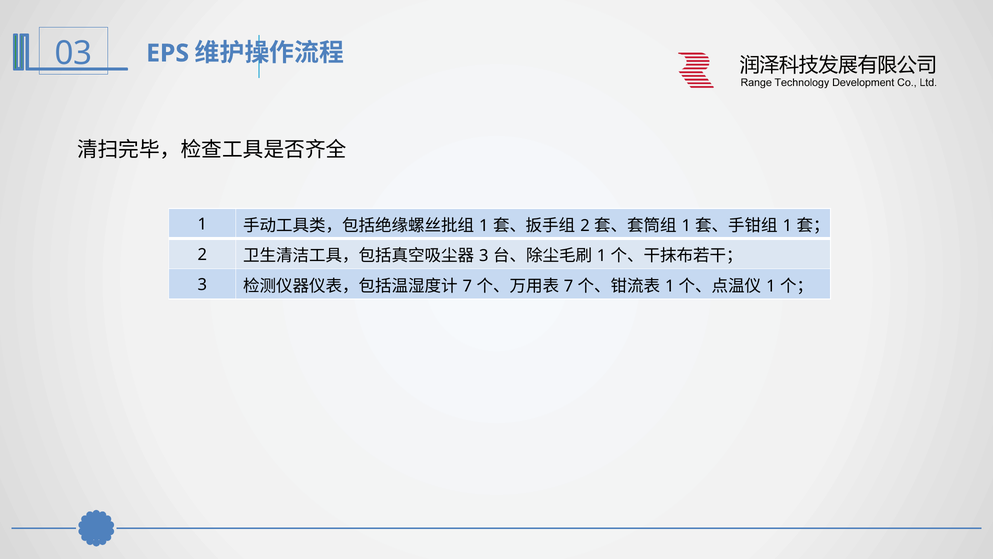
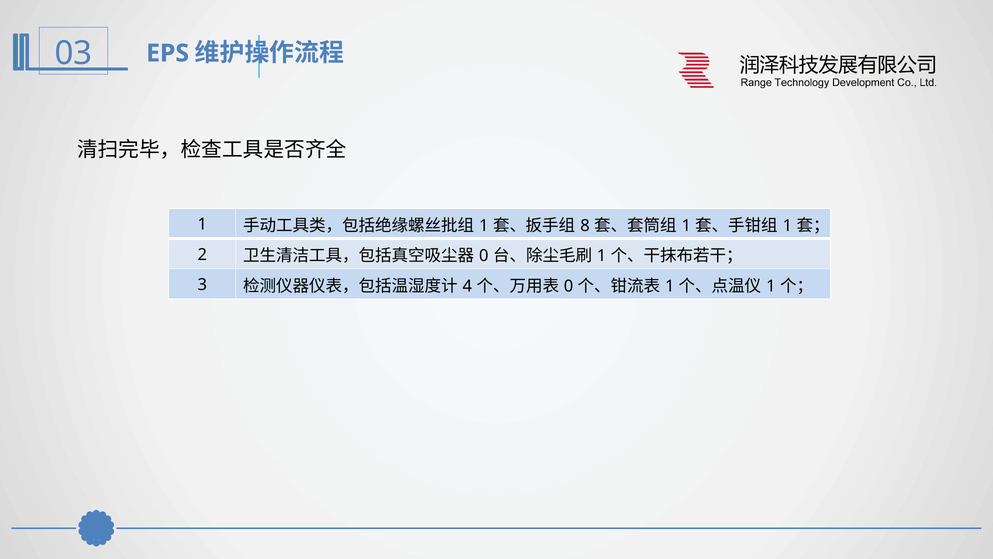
2: 2 -> 8 (585, 226)
3: 3 -> 0 (484, 256)
7: 7 -> 4 (467, 286)
7: 7 -> 0 (569, 286)
